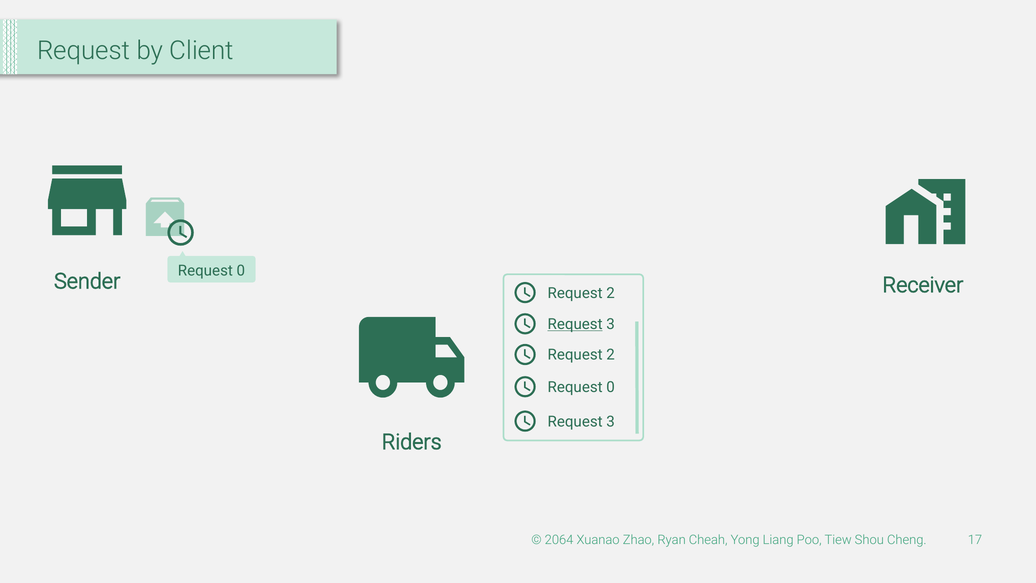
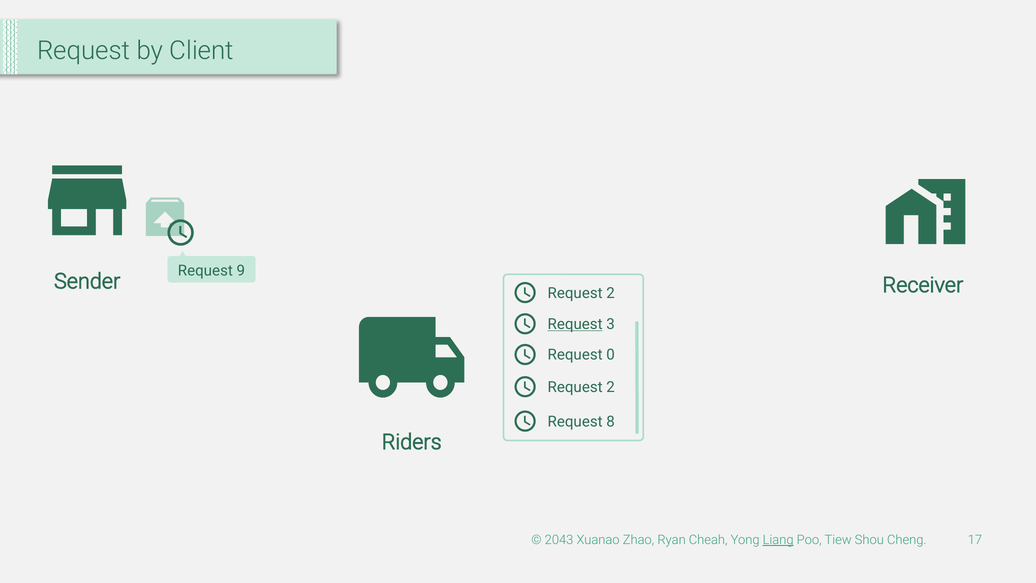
0: 0 -> 9 (241, 271)
2: 2 -> 0 (611, 355)
0: 0 -> 2 (611, 387)
3: 3 -> 8 (611, 421)
2064: 2064 -> 2043 (559, 540)
Liang underline: none -> present (778, 540)
